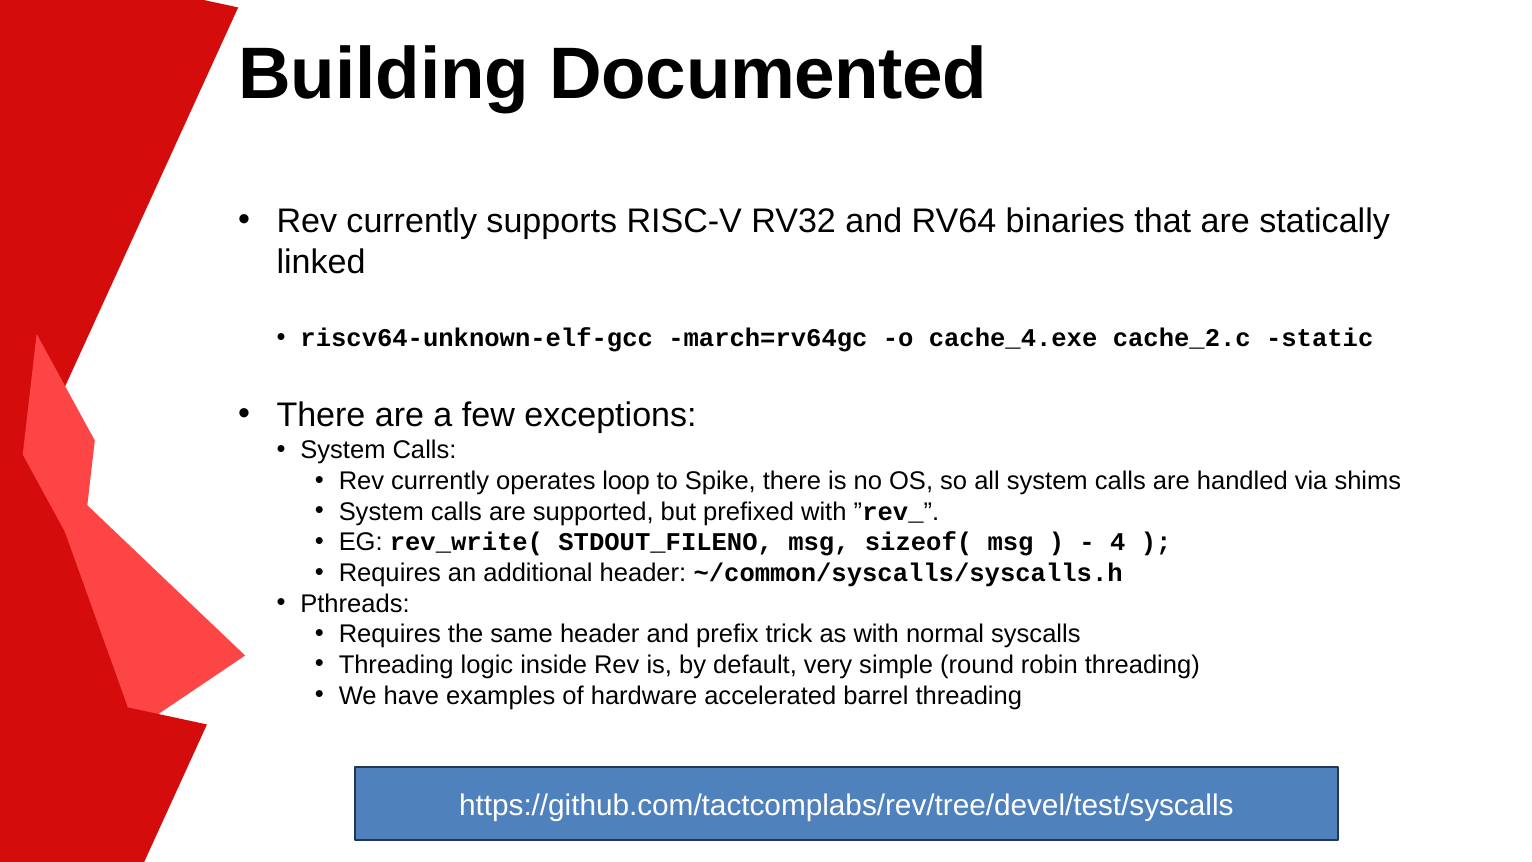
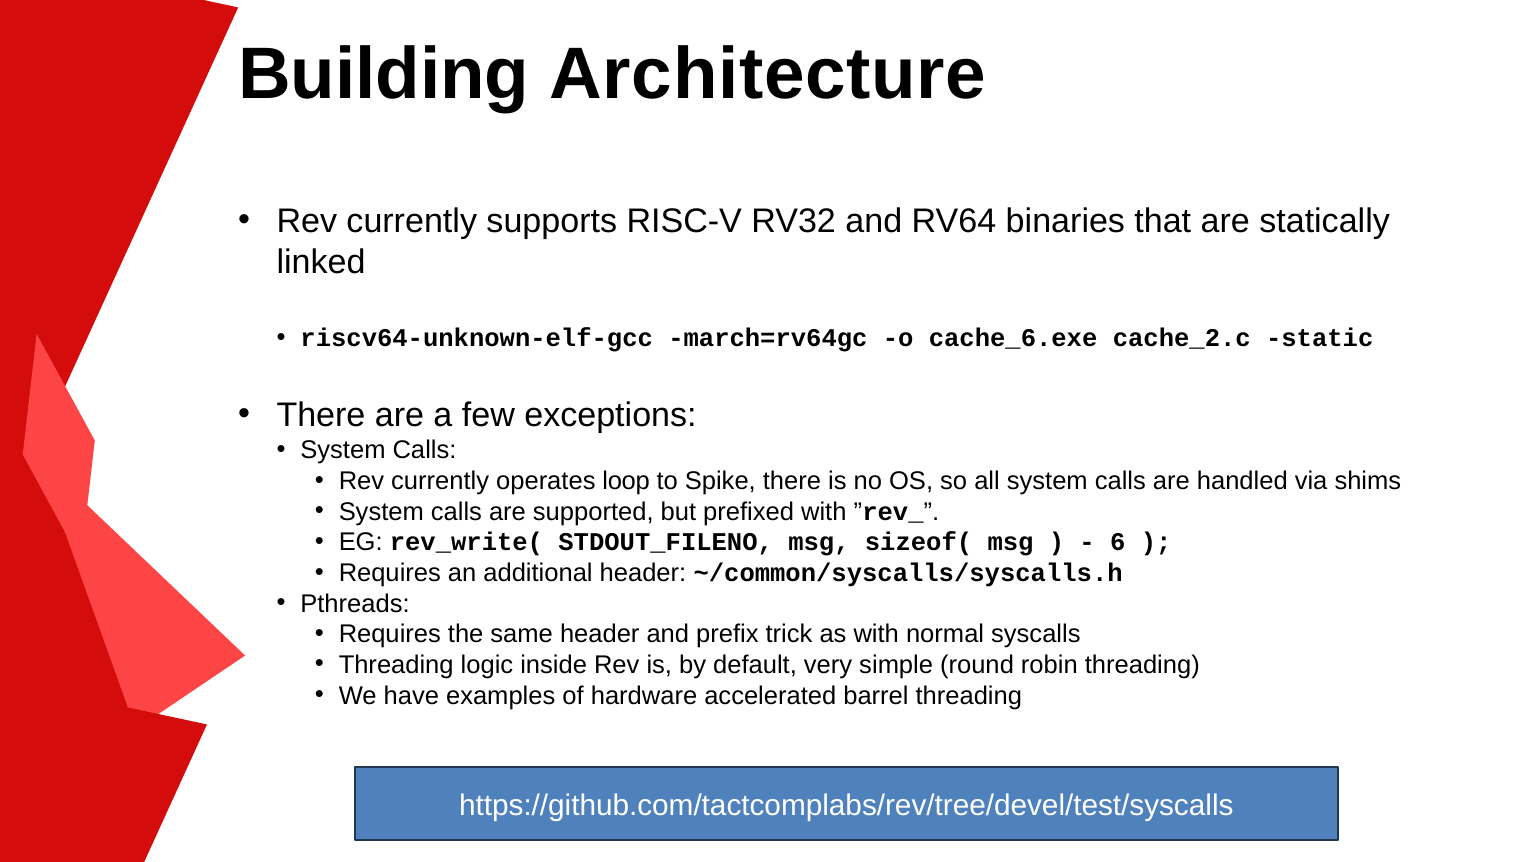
Documented: Documented -> Architecture (768, 75)
cache_4.exe: cache_4.exe -> cache_6.exe (1013, 338)
4: 4 -> 6 (1118, 542)
